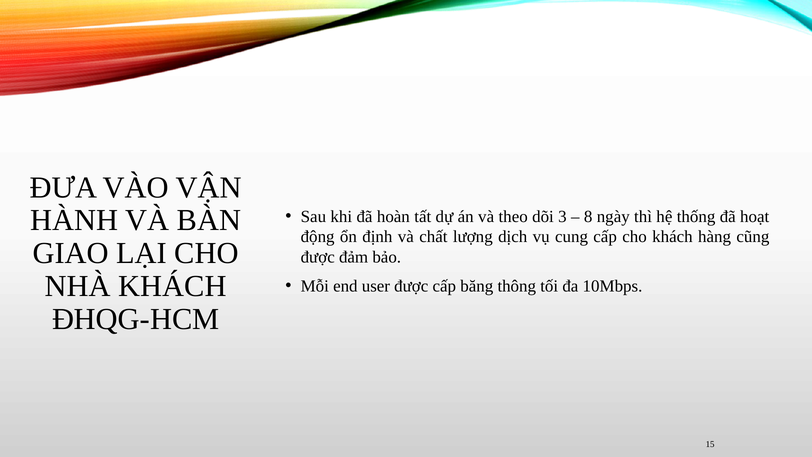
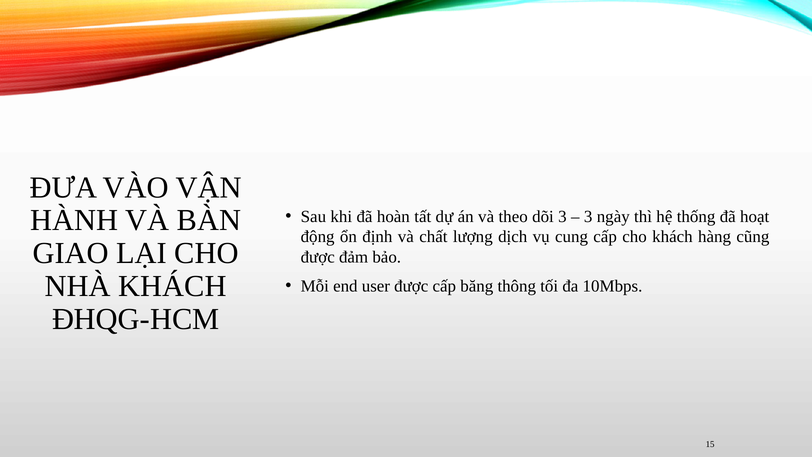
8: 8 -> 3 (588, 216)
